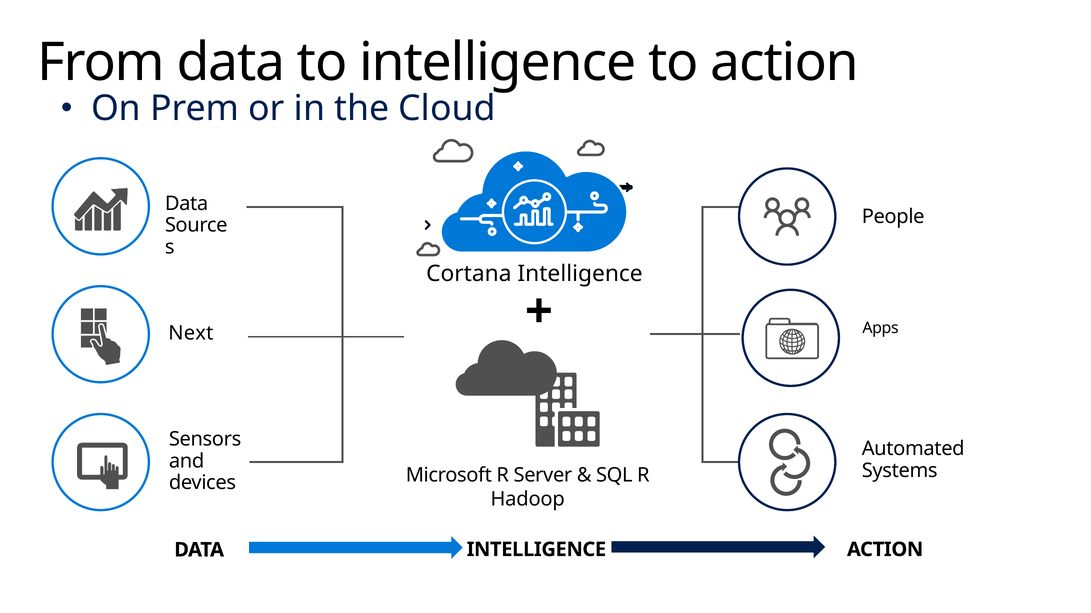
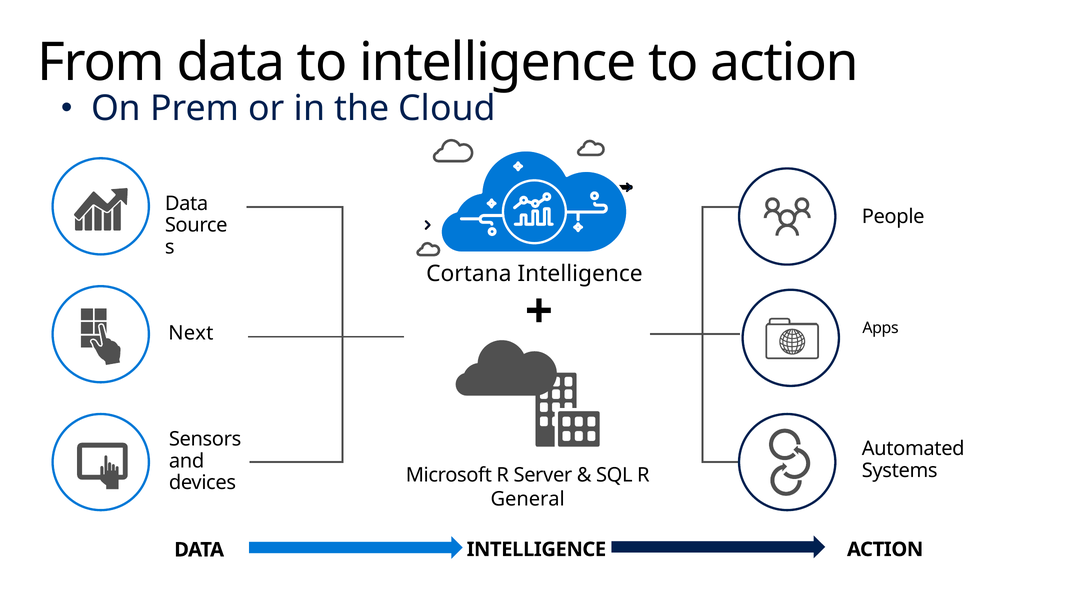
Hadoop: Hadoop -> General (528, 500)
